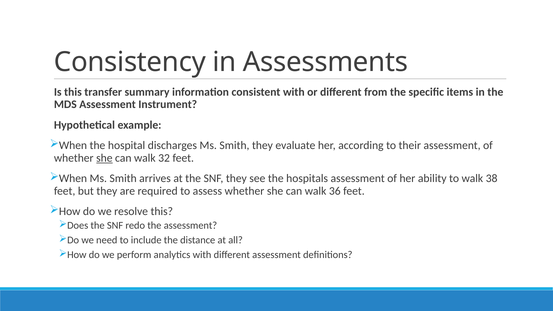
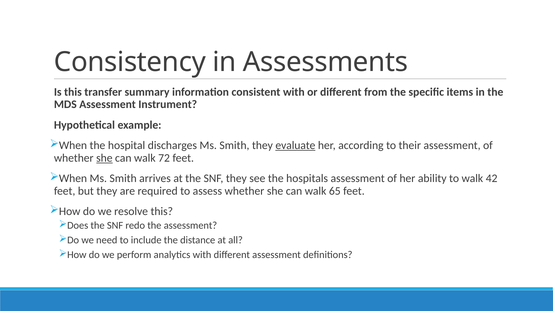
evaluate underline: none -> present (295, 145)
32: 32 -> 72 (164, 158)
38: 38 -> 42 (492, 178)
36: 36 -> 65 (335, 191)
